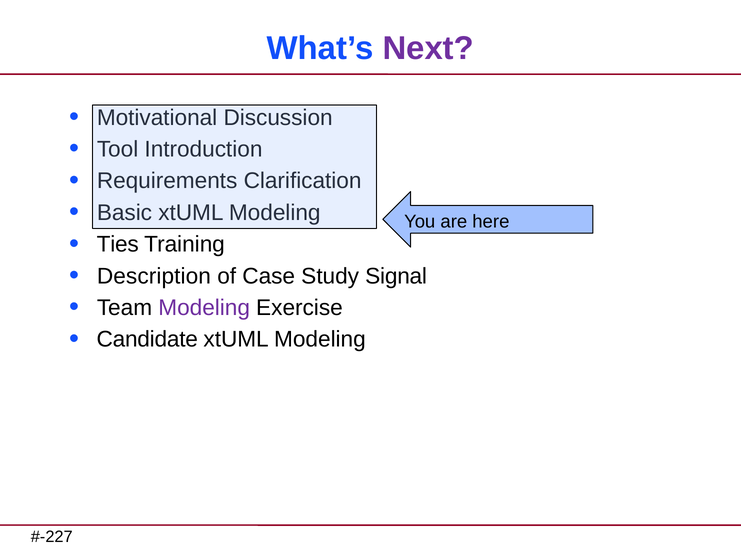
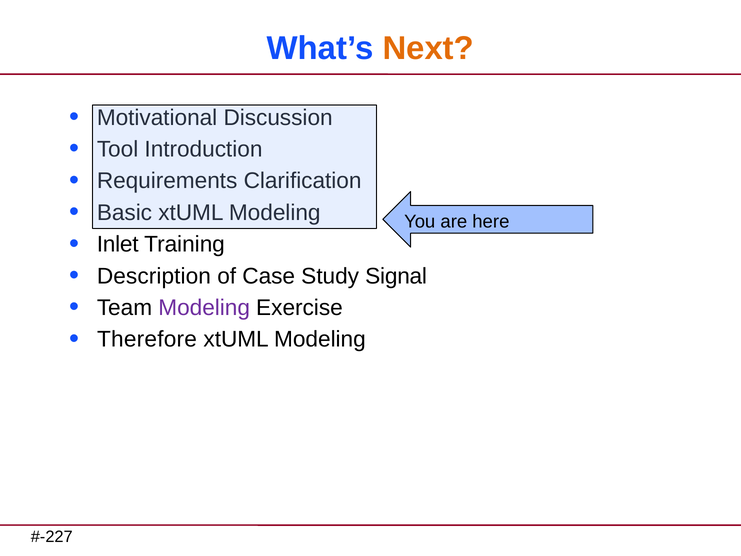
Next colour: purple -> orange (428, 49)
Ties: Ties -> Inlet (118, 244)
Candidate: Candidate -> Therefore (147, 339)
